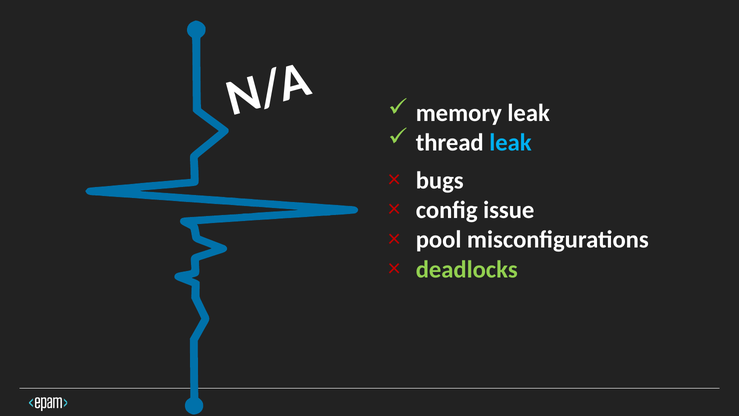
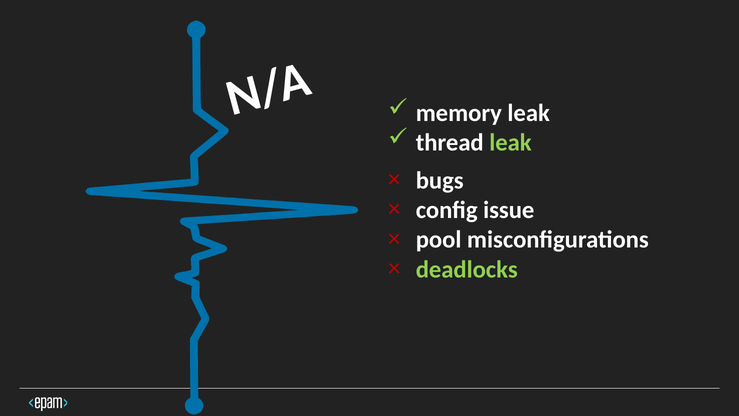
leak colour: light blue -> light green (510, 142)
